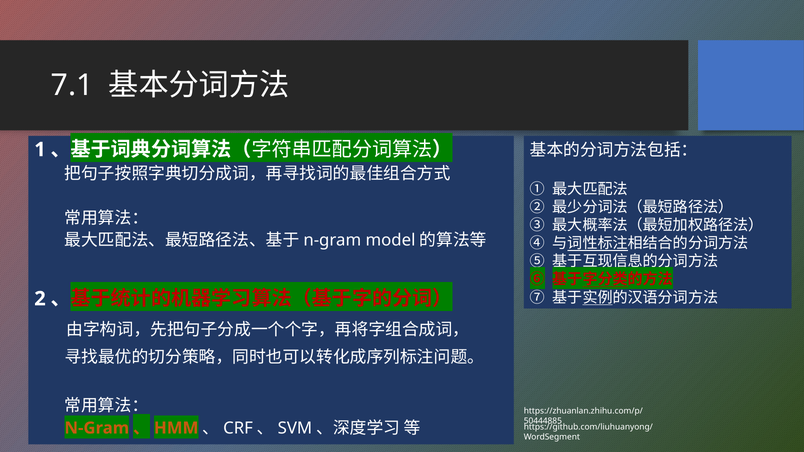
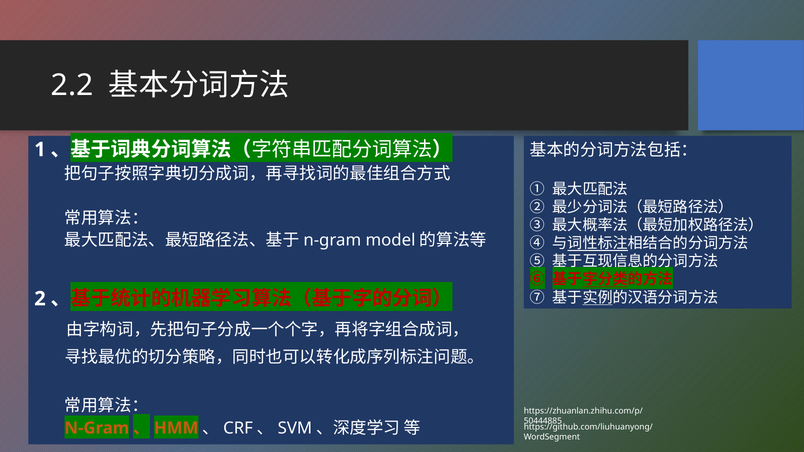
7.1: 7.1 -> 2.2 (72, 85)
